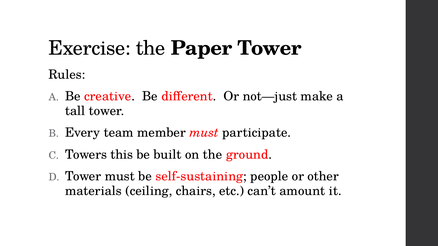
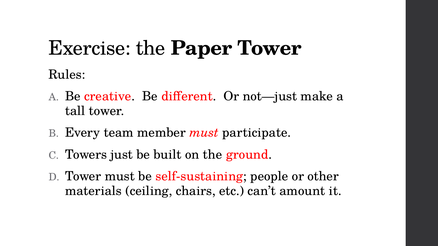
this: this -> just (122, 155)
